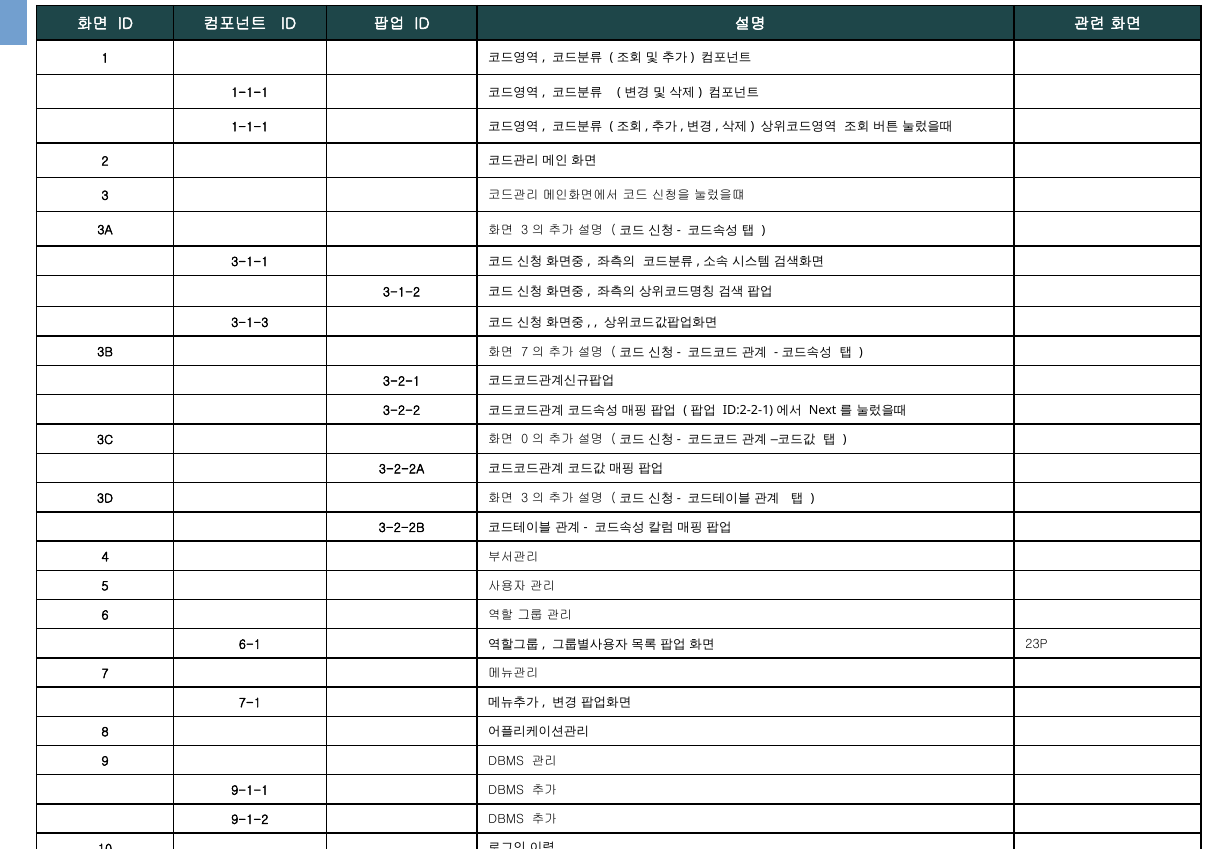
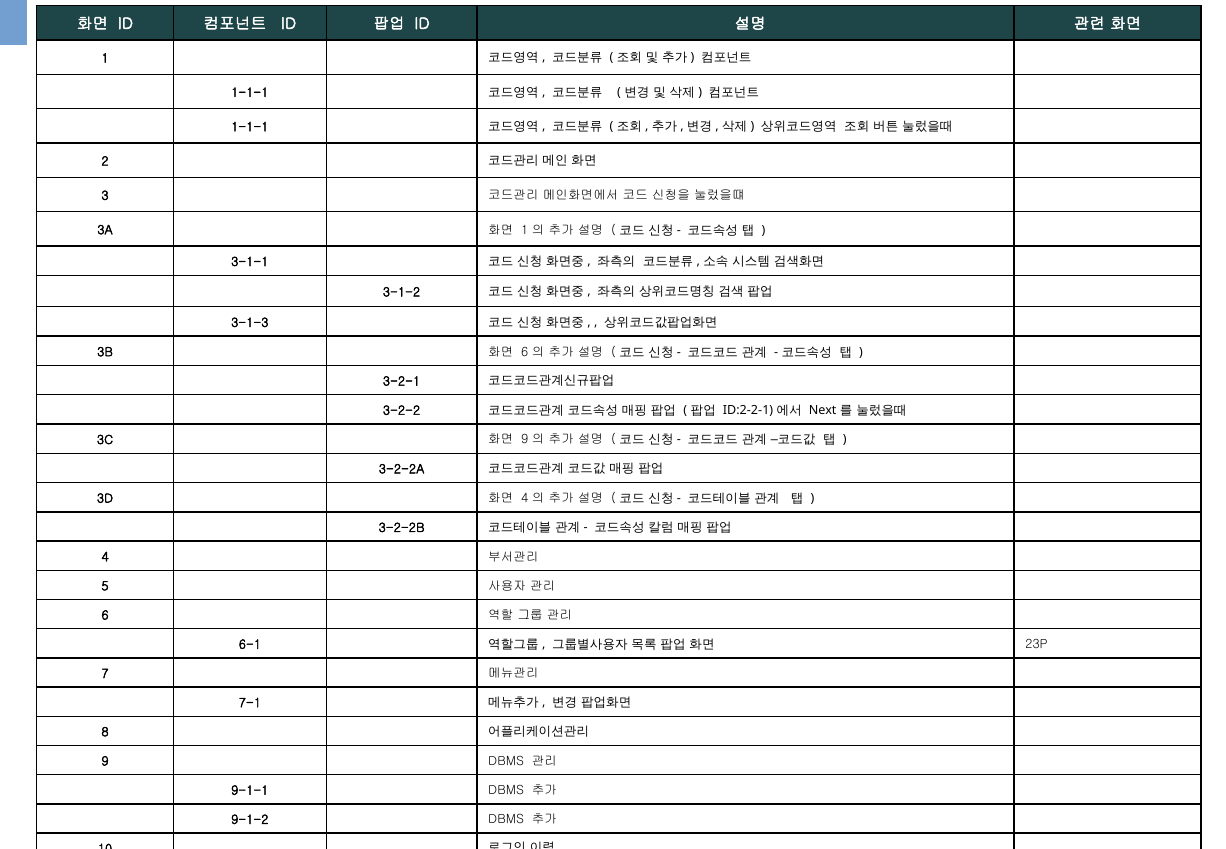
3: 3 -> 1 (525, 230)
7: 7 -> 6 (525, 352)
0: 0 -> 9 (525, 440)
3: 3 -> 4 (525, 498)
